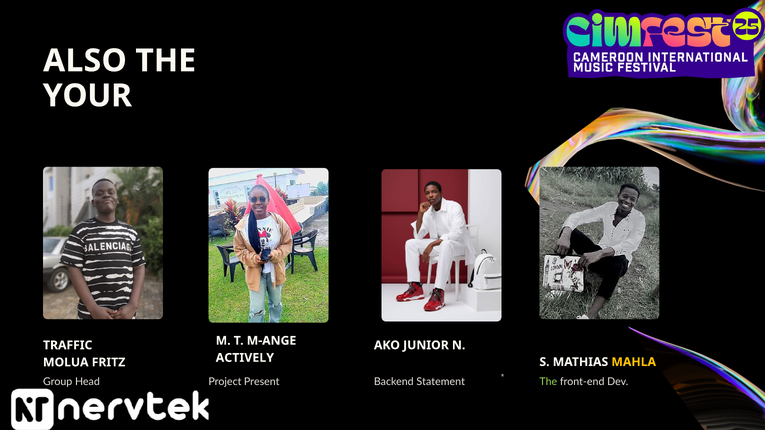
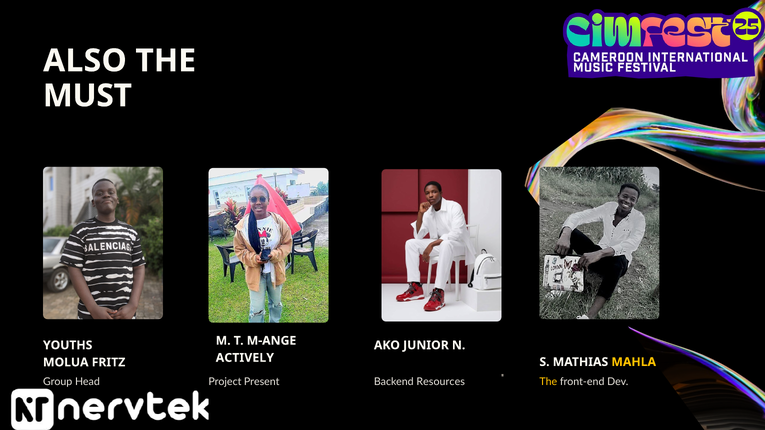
YOUR: YOUR -> MUST (87, 96)
TRAFFIC: TRAFFIC -> YOUTHS (68, 345)
Statement: Statement -> Resources (441, 382)
The colour: light green -> yellow (548, 382)
